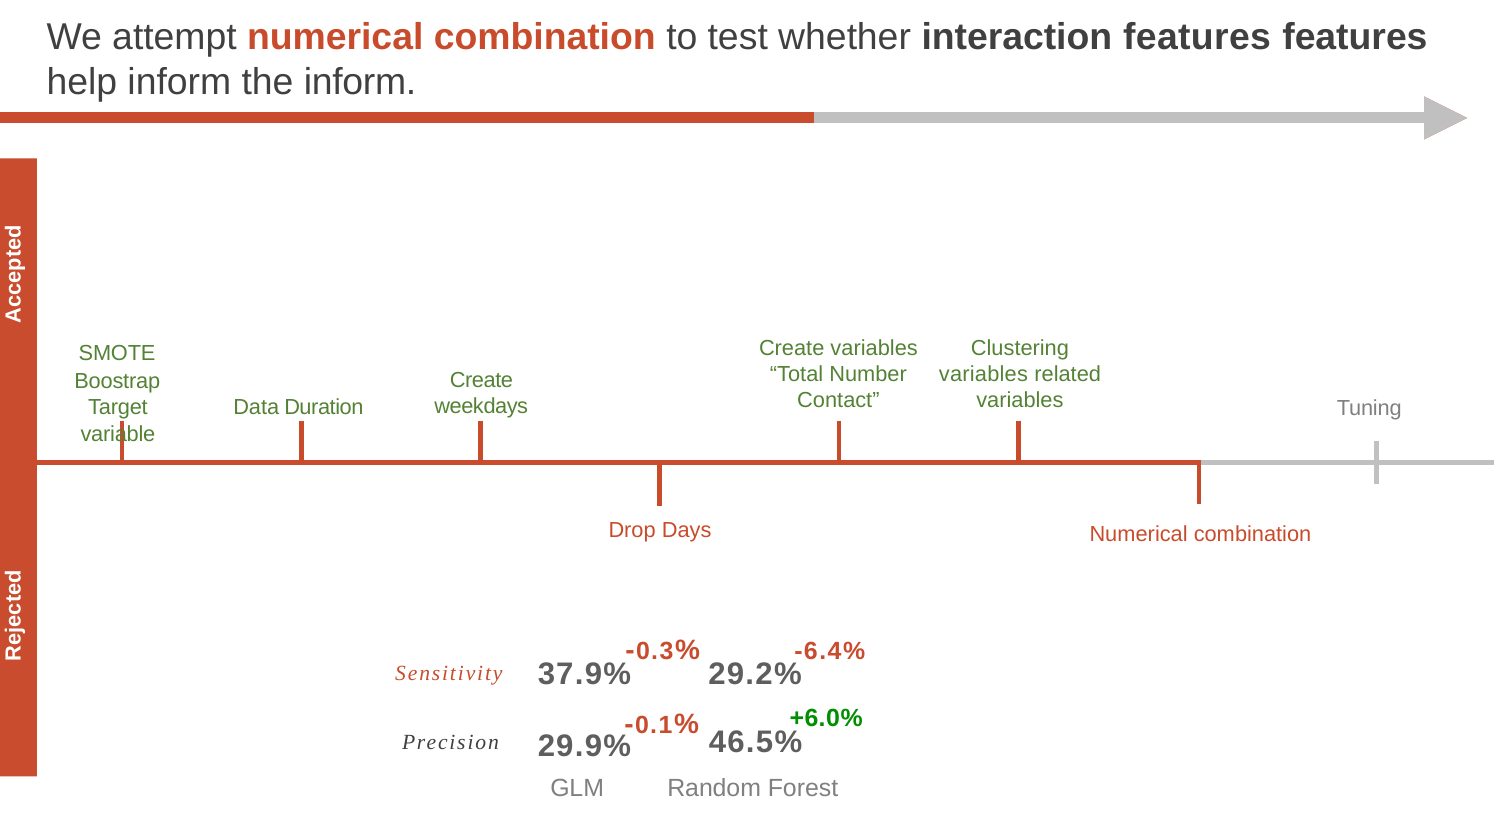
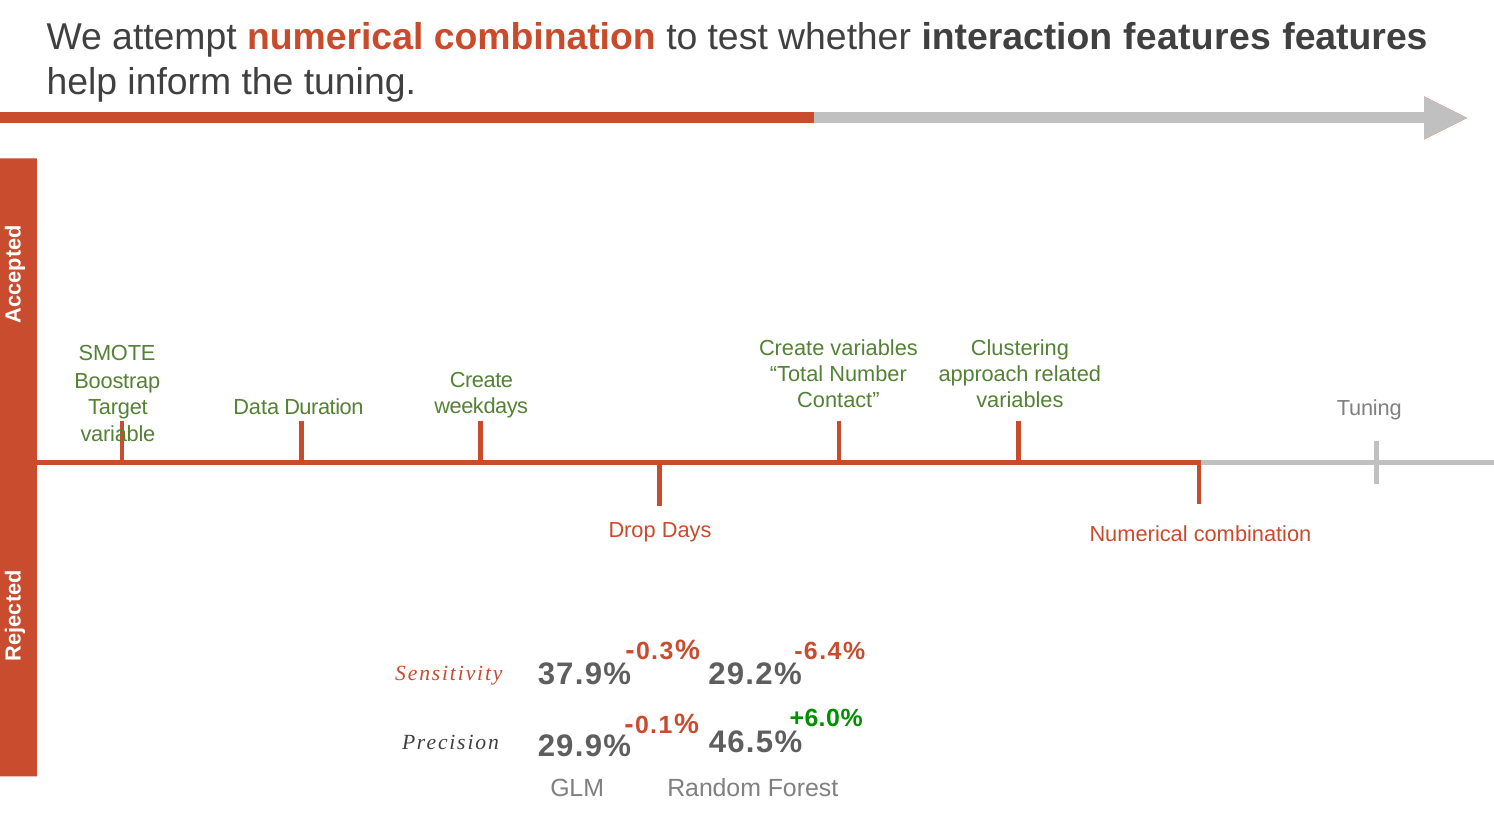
the inform: inform -> tuning (360, 82)
variables: variables -> approach (984, 375)
